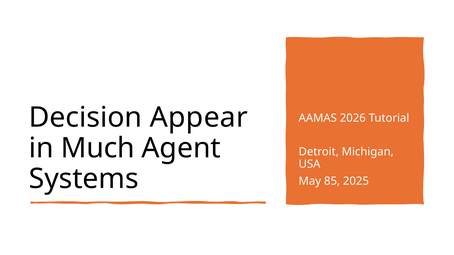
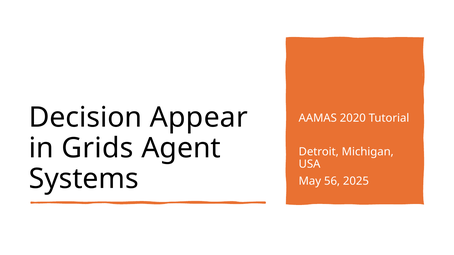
2026: 2026 -> 2020 (353, 118)
Much: Much -> Grids (97, 148)
85: 85 -> 56 (332, 181)
